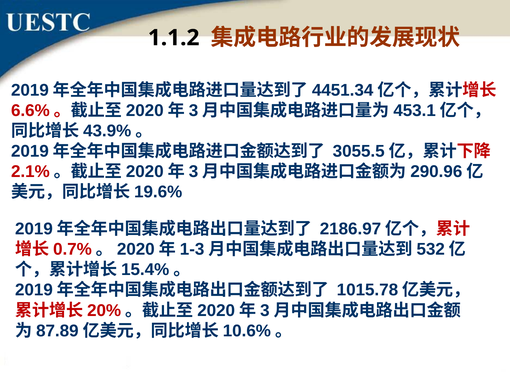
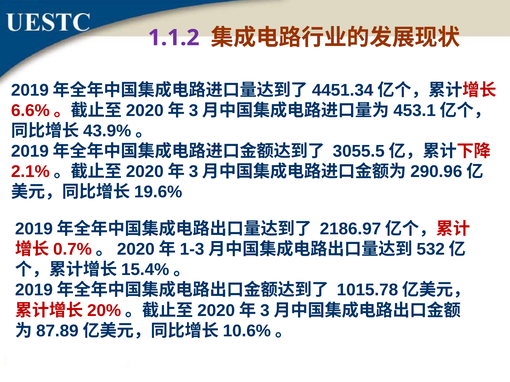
1.1.2 colour: black -> purple (174, 38)
